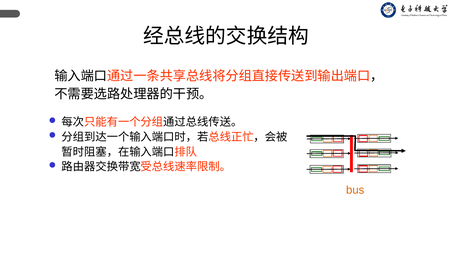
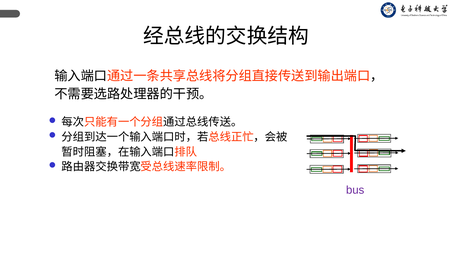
bus colour: orange -> purple (355, 190)
